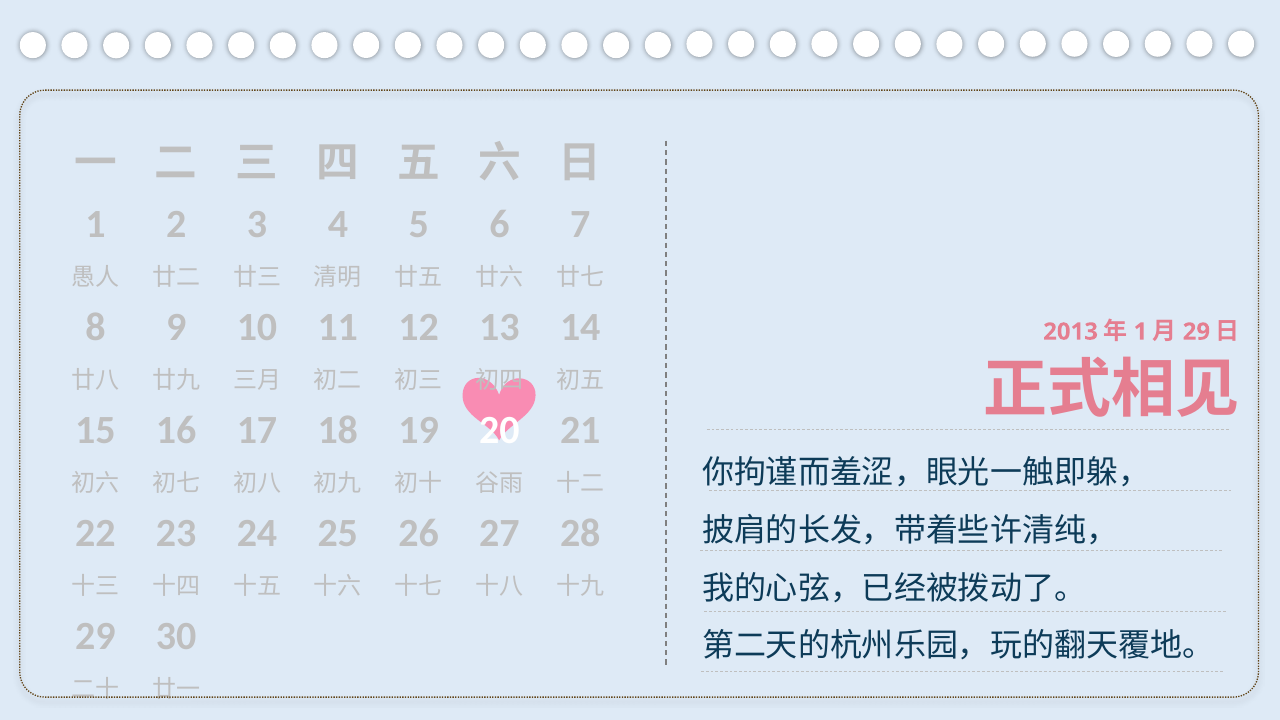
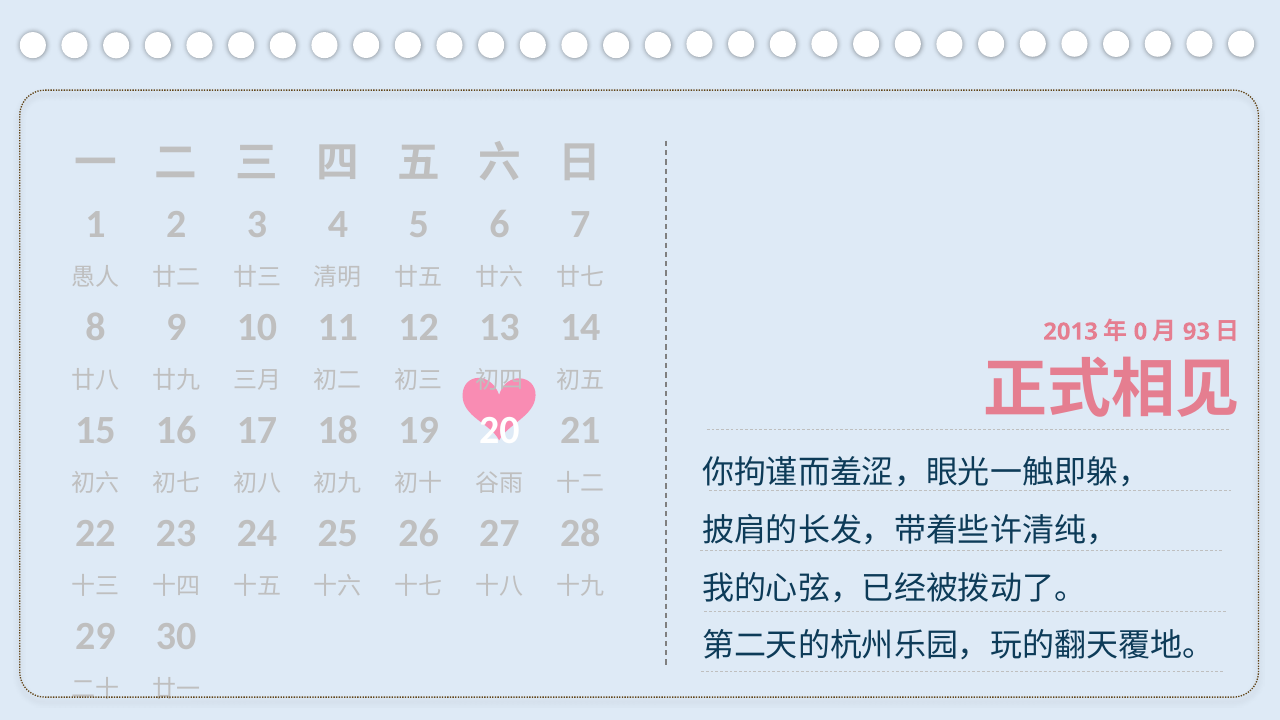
1: 1 -> 0 (1140, 332)
29: 29 -> 93 (1196, 332)
